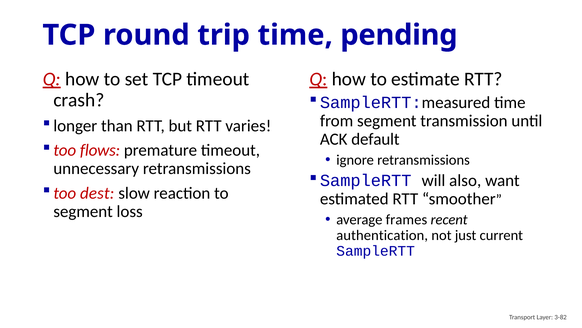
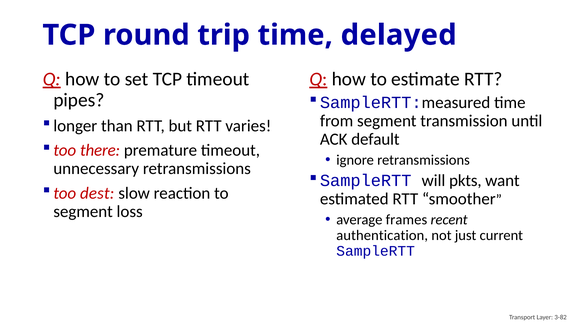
pending: pending -> delayed (399, 35)
crash: crash -> pipes (79, 100)
flows: flows -> there (100, 150)
also: also -> pkts (465, 180)
